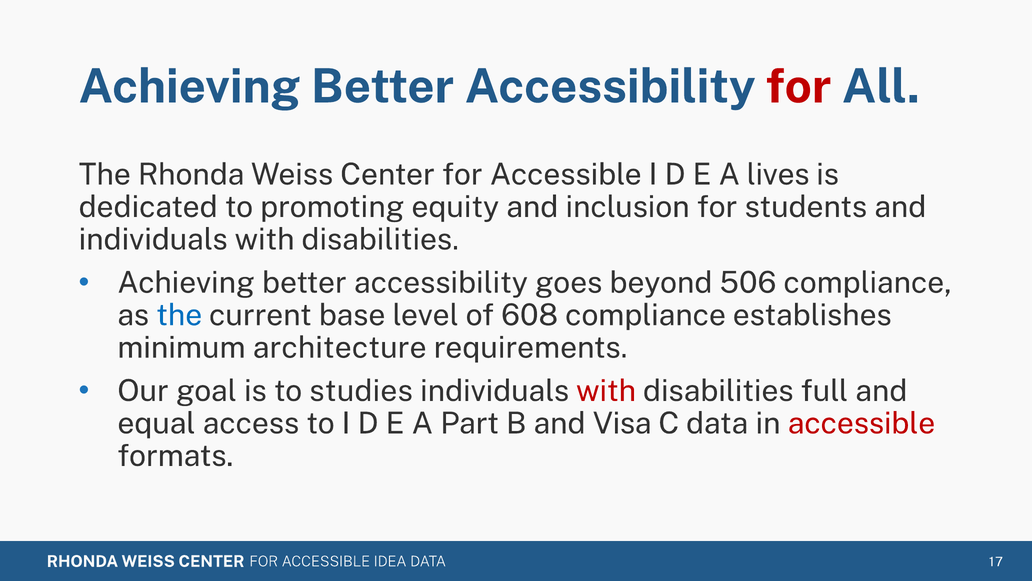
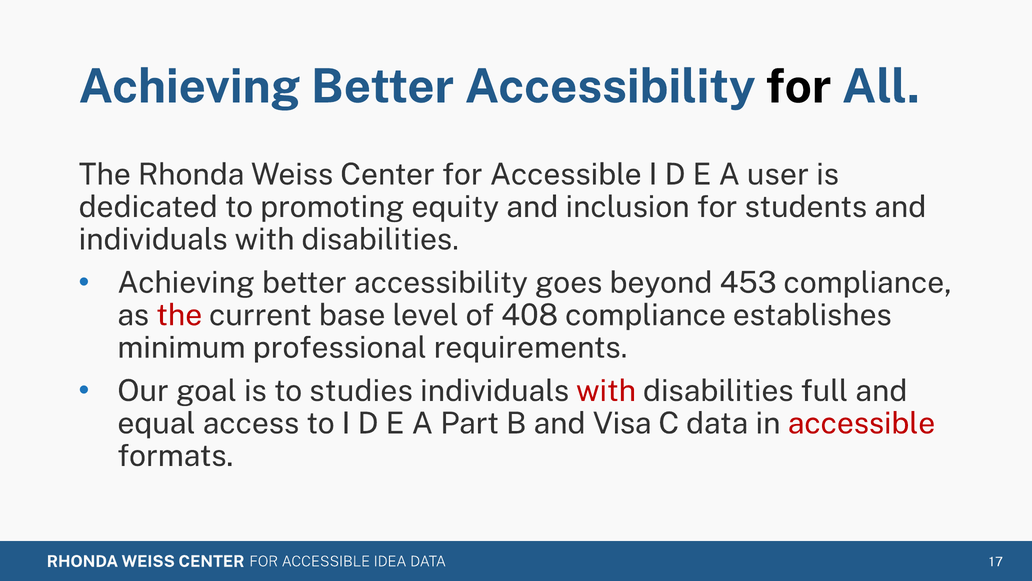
for colour: red -> black (799, 87)
lives: lives -> user (778, 174)
506: 506 -> 453 (748, 283)
the colour: blue -> red (179, 315)
608: 608 -> 408 (530, 315)
architecture: architecture -> professional (340, 347)
